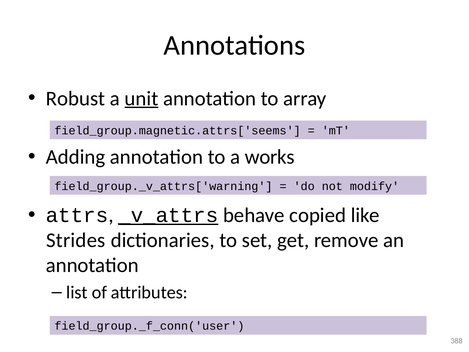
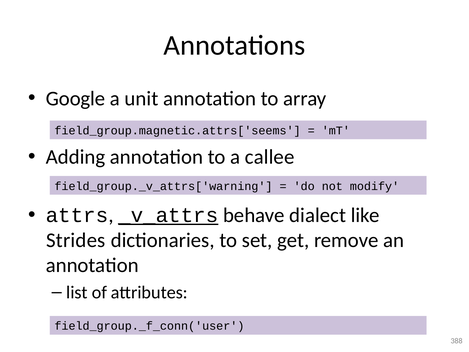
Robust: Robust -> Google (76, 98)
unit underline: present -> none (141, 98)
works: works -> callee (270, 157)
copied: copied -> dialect (318, 215)
